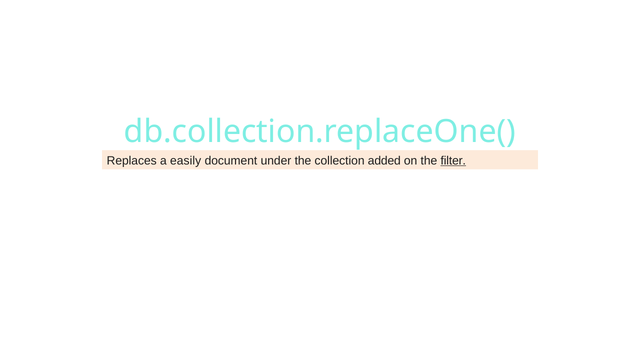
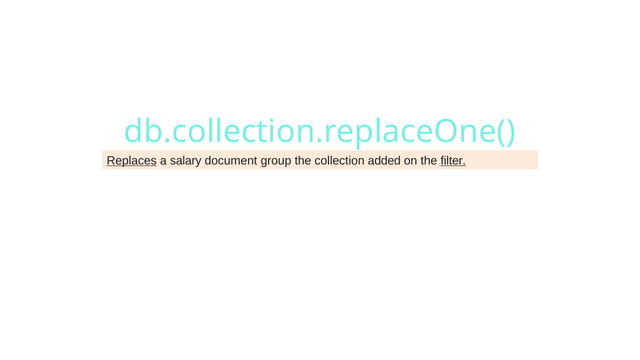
Replaces underline: none -> present (132, 161)
easily: easily -> salary (186, 161)
under: under -> group (276, 161)
